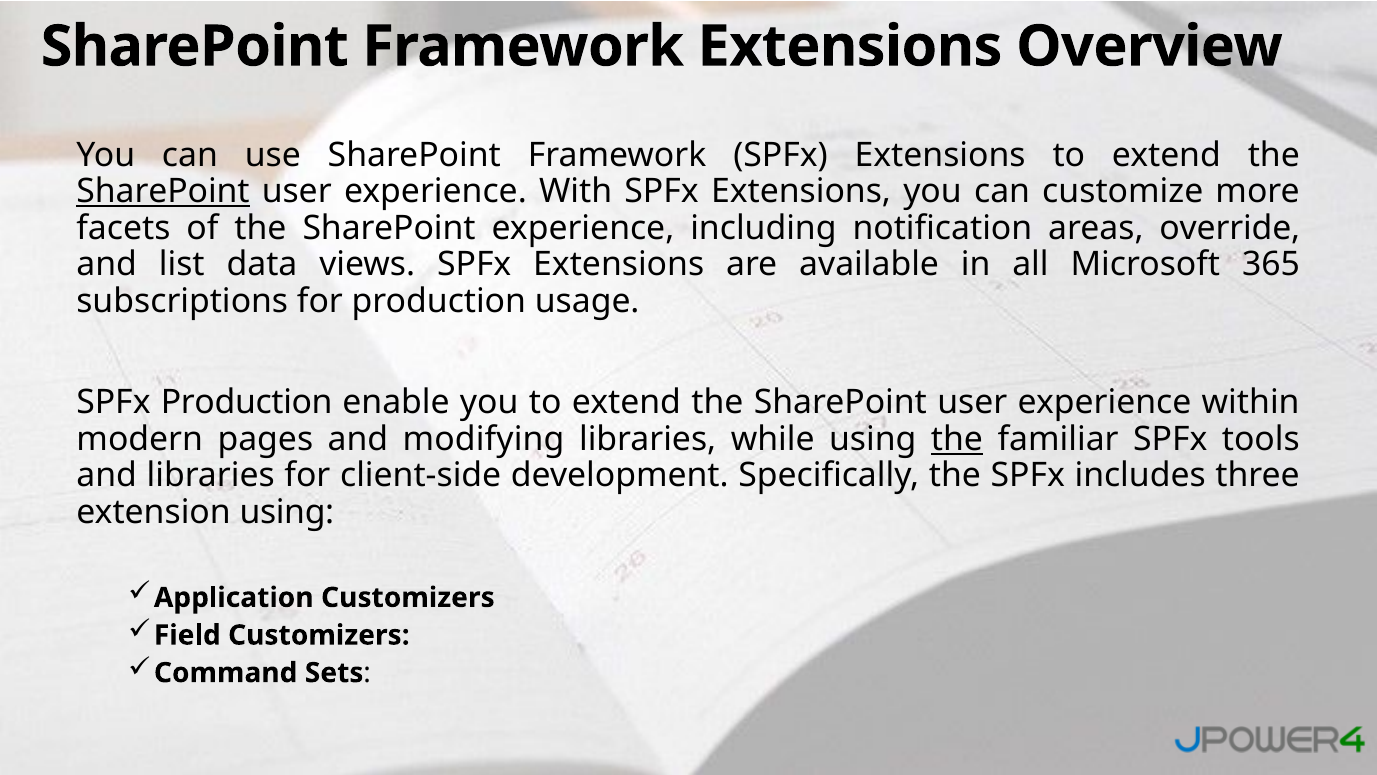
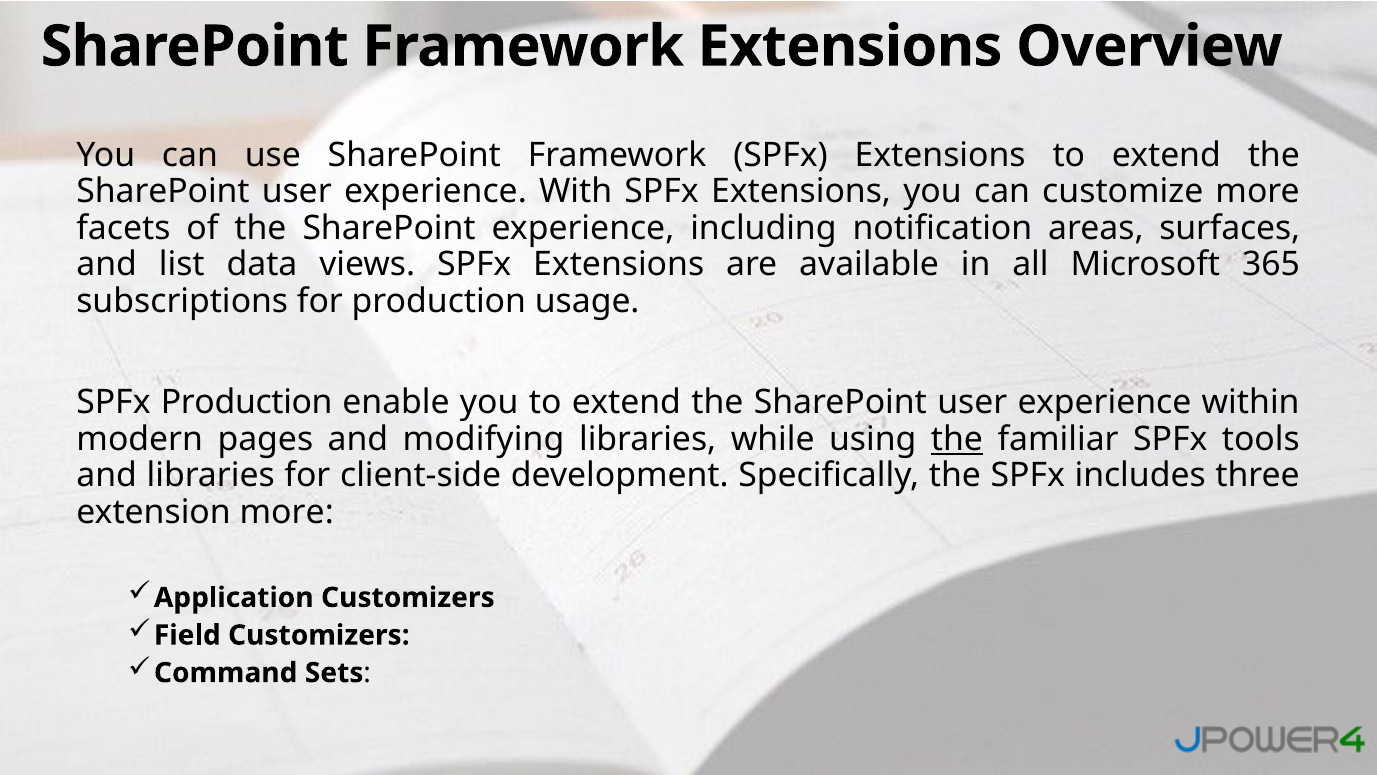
SharePoint underline: present -> none (163, 192)
override: override -> surfaces (1230, 228)
extension using: using -> more (287, 512)
